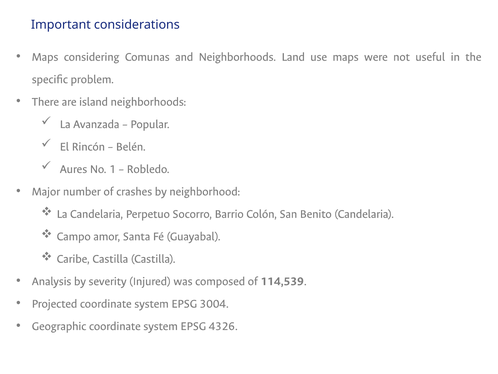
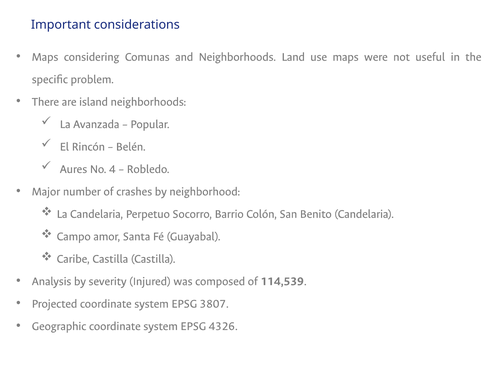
1: 1 -> 4 (112, 169)
3004: 3004 -> 3807 (214, 303)
